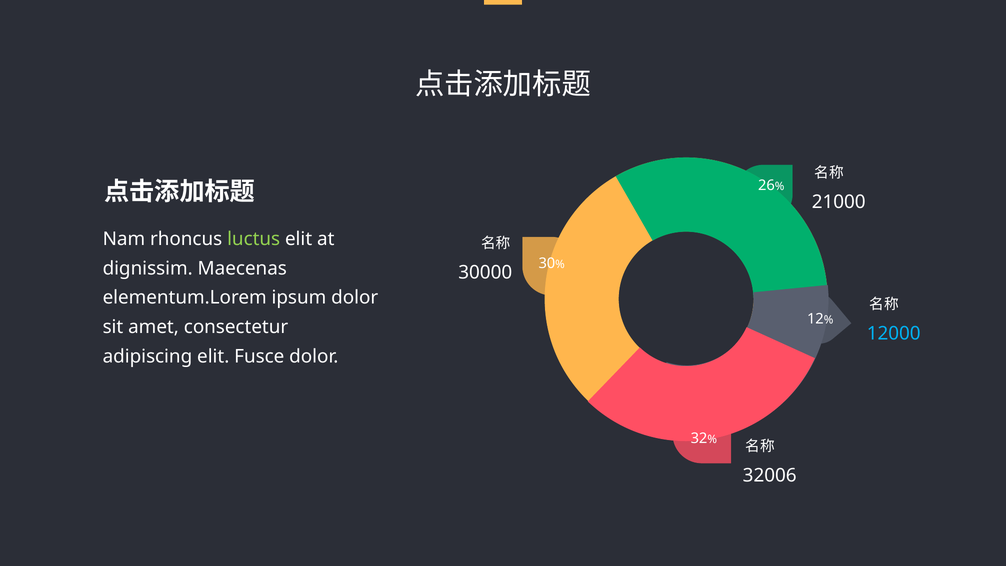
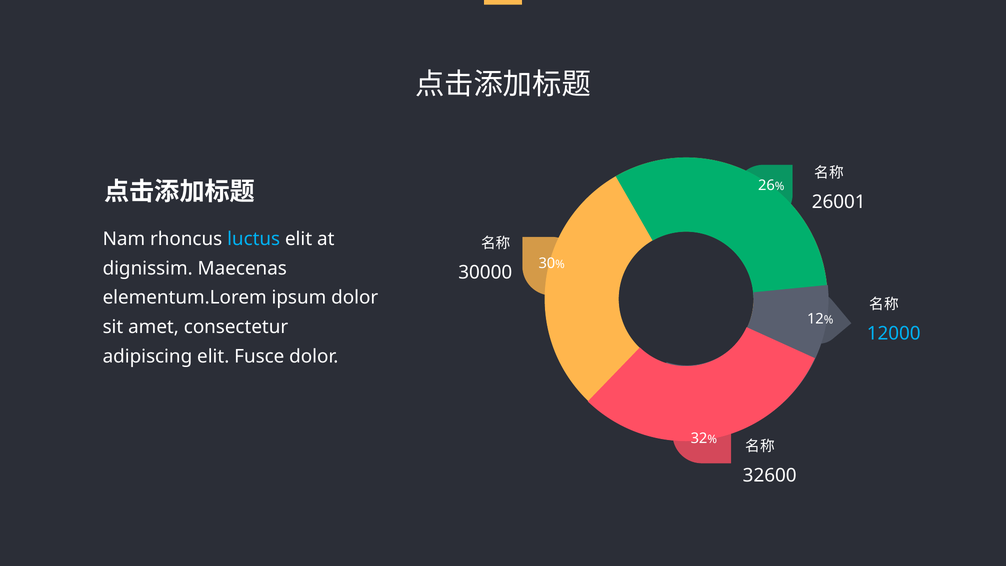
21000: 21000 -> 26001 (839, 202)
luctus colour: light green -> light blue (254, 239)
32006: 32006 -> 32600 (770, 475)
